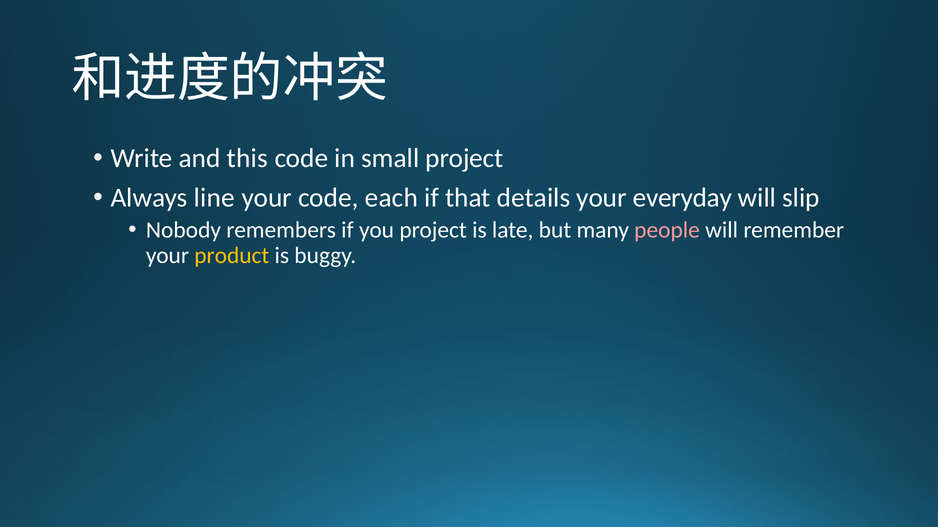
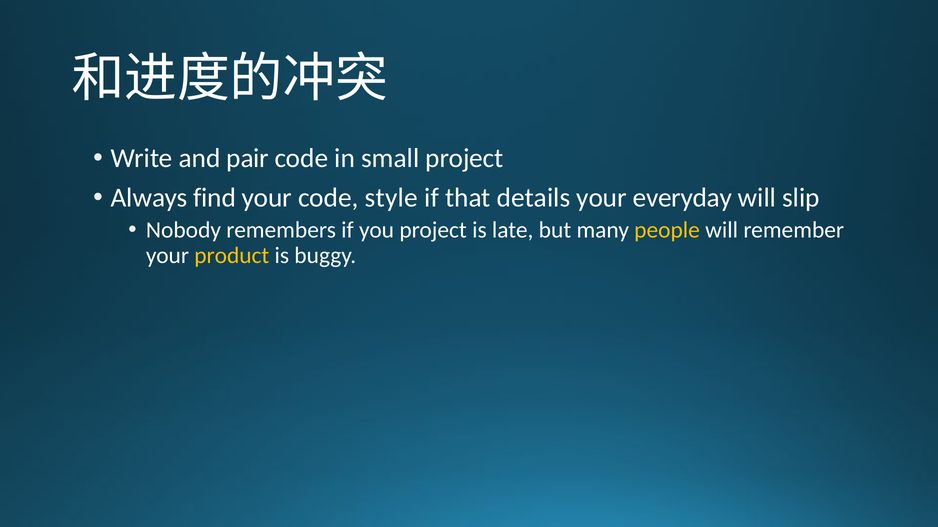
this: this -> pair (248, 159)
line: line -> find (215, 198)
each: each -> style (391, 198)
people colour: pink -> yellow (667, 230)
